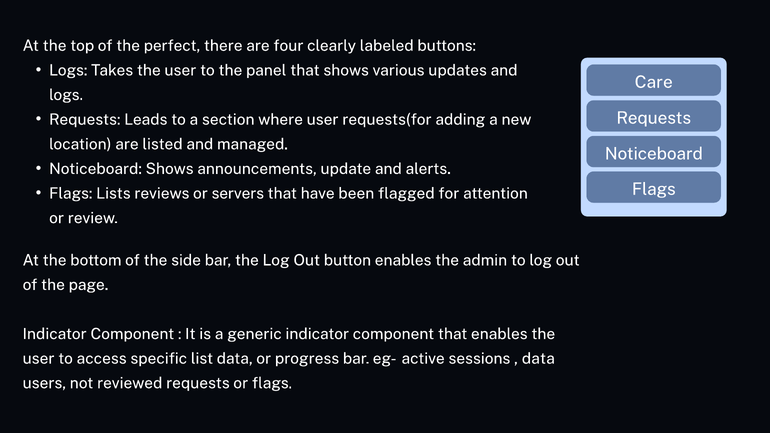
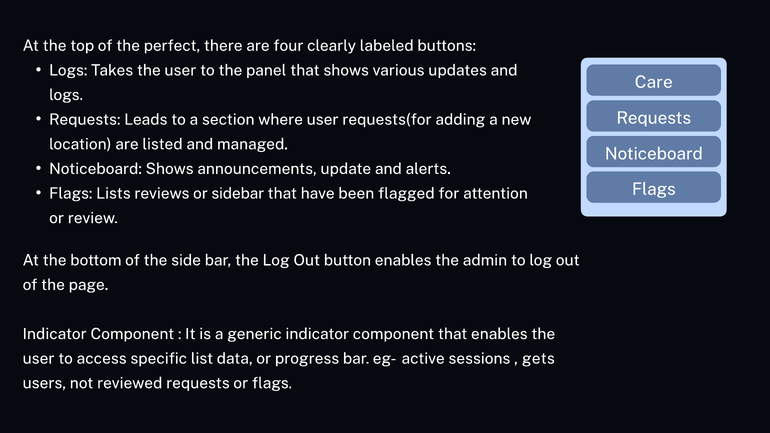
servers: servers -> sidebar (238, 193)
data: data -> gets (538, 359)
